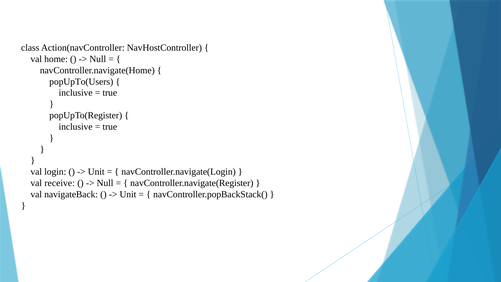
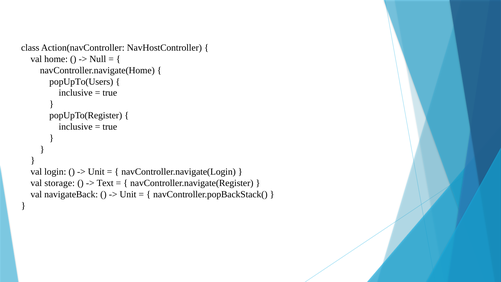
receive: receive -> storage (60, 183)
Null: Null -> Text (105, 183)
